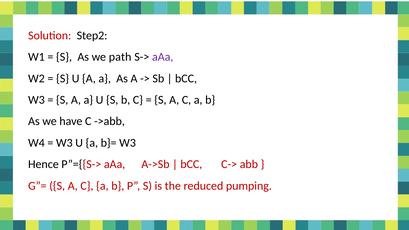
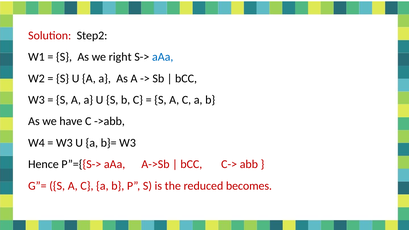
path: path -> right (120, 57)
aAa colour: purple -> blue (163, 57)
pumping: pumping -> becomes (249, 186)
